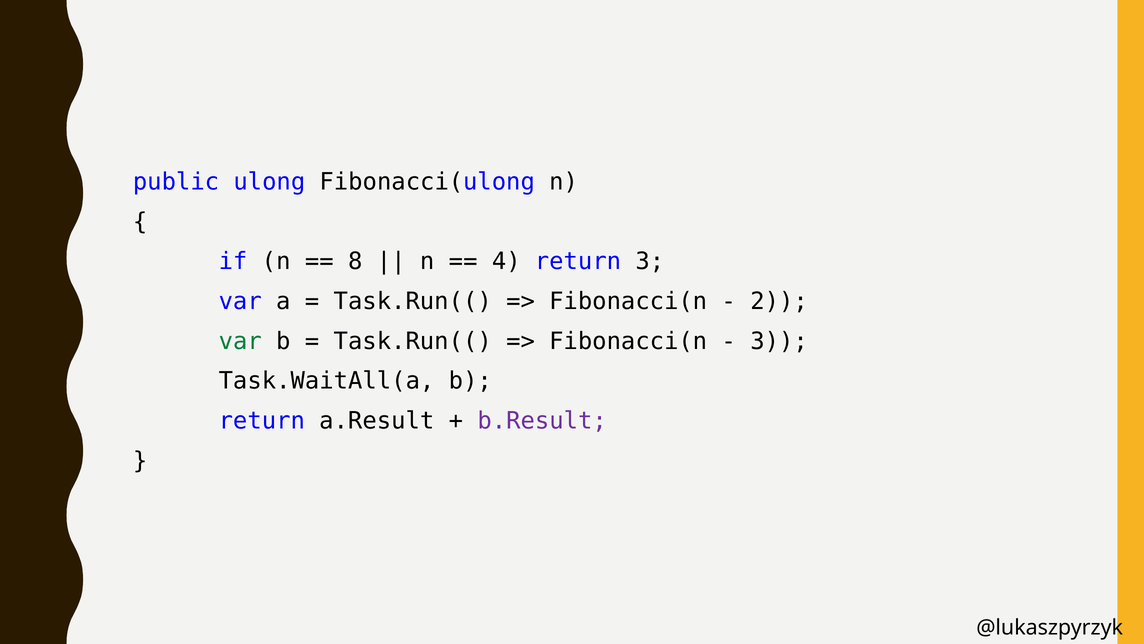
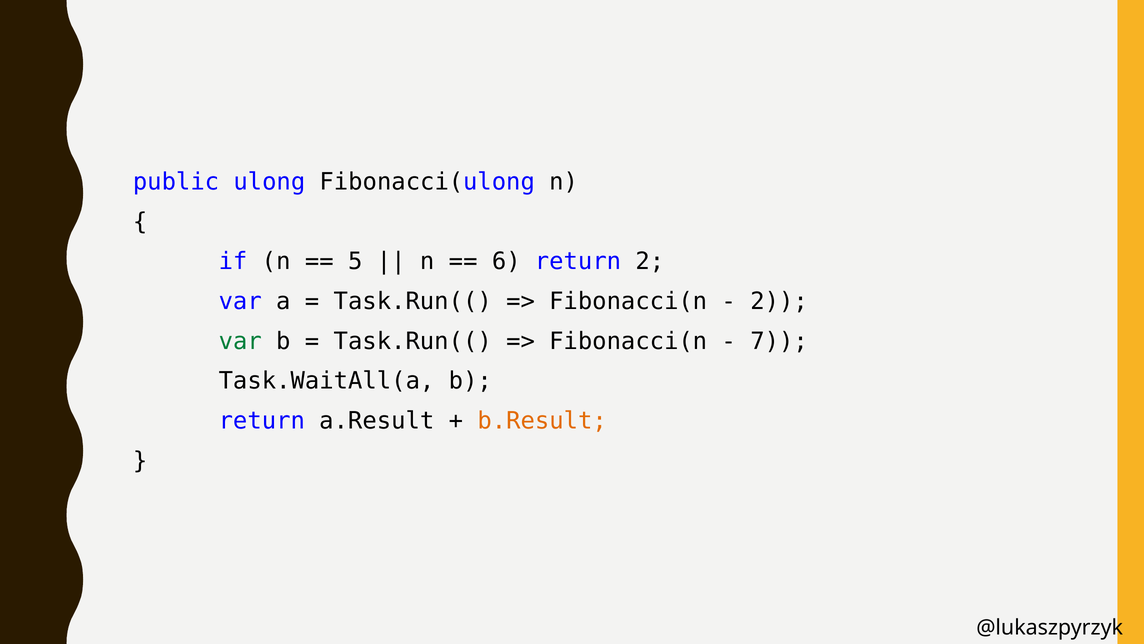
8: 8 -> 5 (355, 261)
4: 4 -> 6 (506, 261)
return 3: 3 -> 2 (650, 261)
3: 3 -> 7 (779, 341)
b.Result colour: purple -> orange (542, 421)
